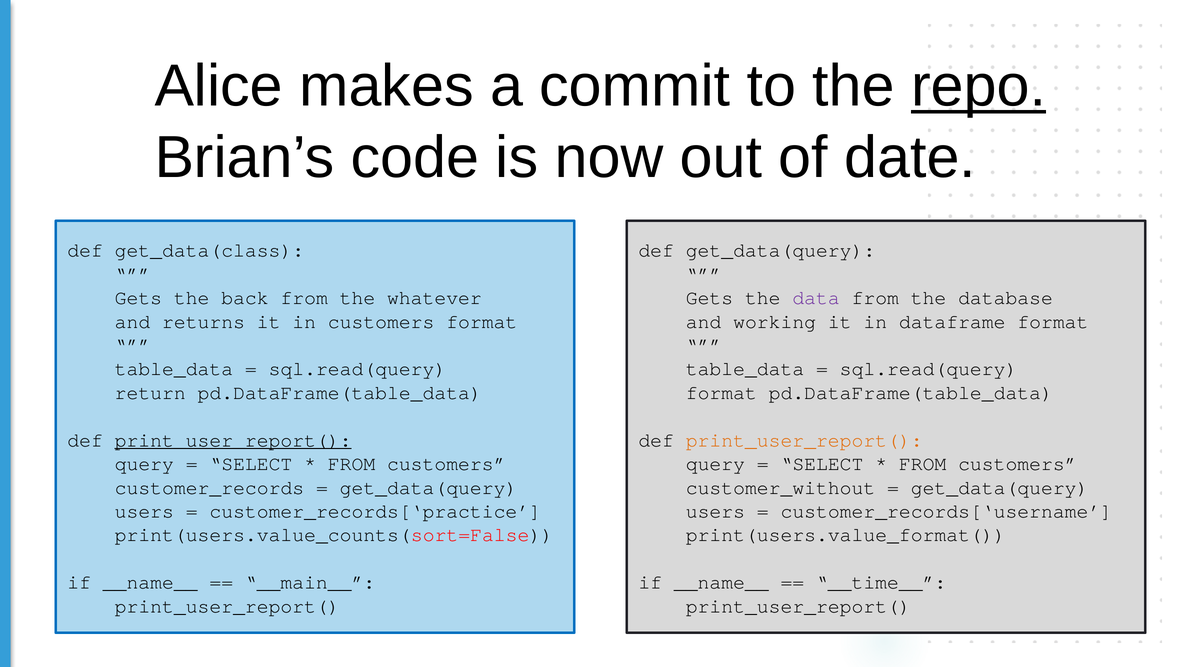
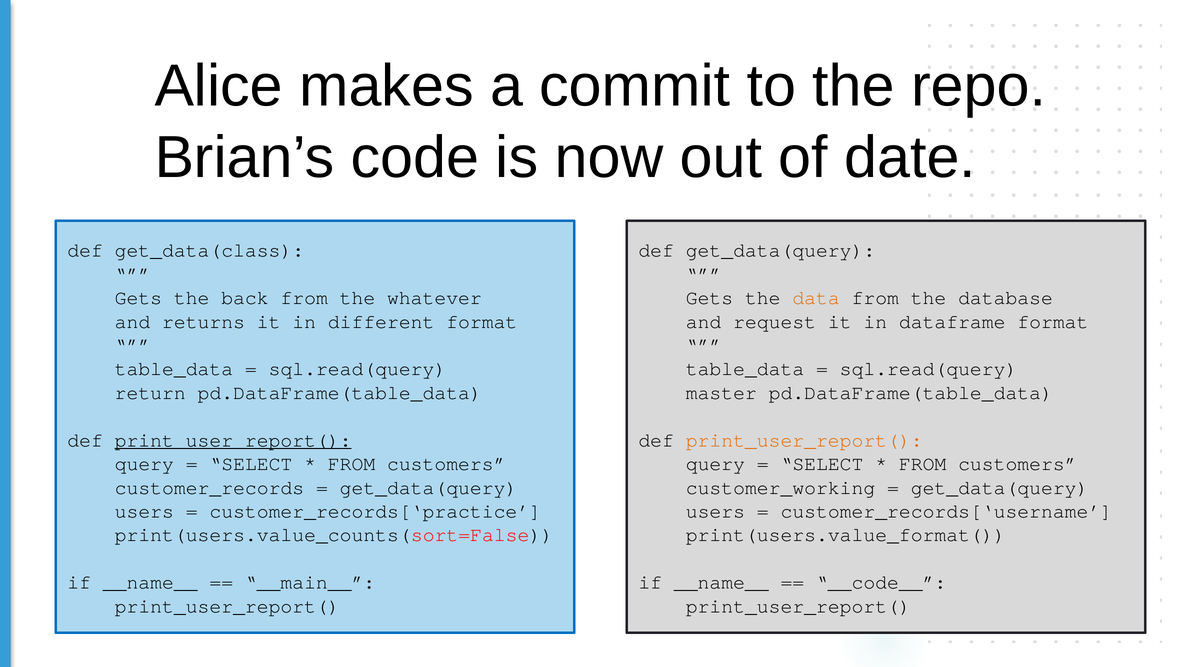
repo underline: present -> none (979, 86)
data colour: purple -> orange (816, 298)
in customers: customers -> different (381, 321)
working: working -> request (775, 321)
format: format -> master (721, 392)
customer_without: customer_without -> customer_working (781, 487)
__time__: __time__ -> __code__ (881, 582)
